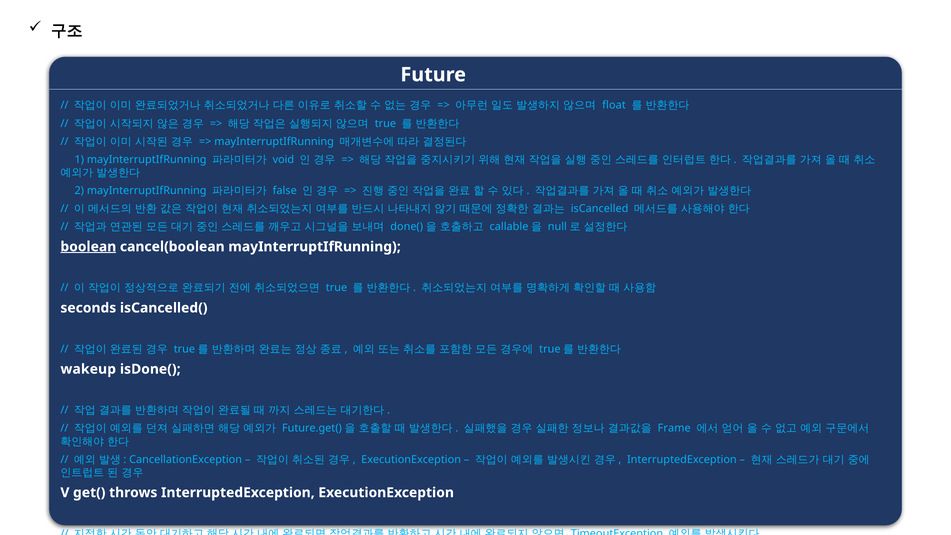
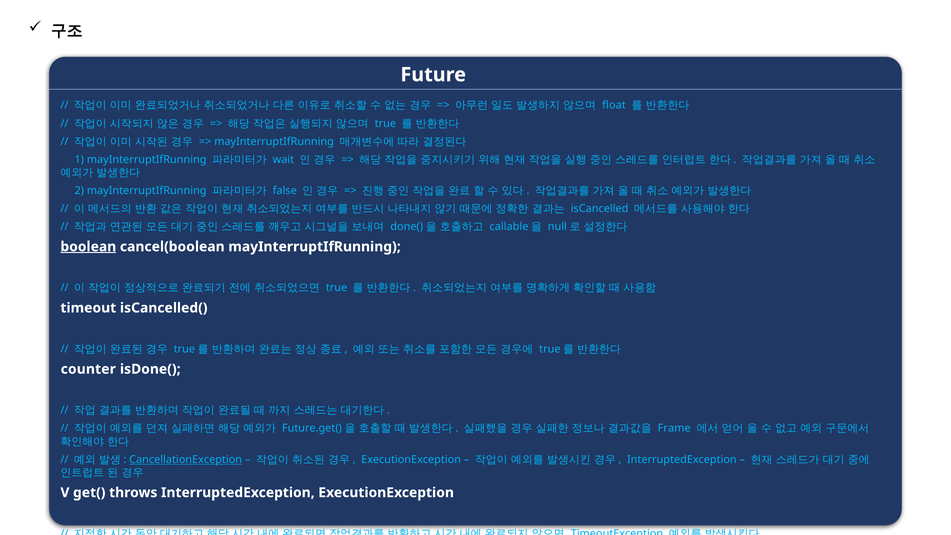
void: void -> wait (283, 159)
seconds: seconds -> timeout (88, 308)
wakeup: wakeup -> counter (88, 369)
CancellationException underline: none -> present (186, 459)
